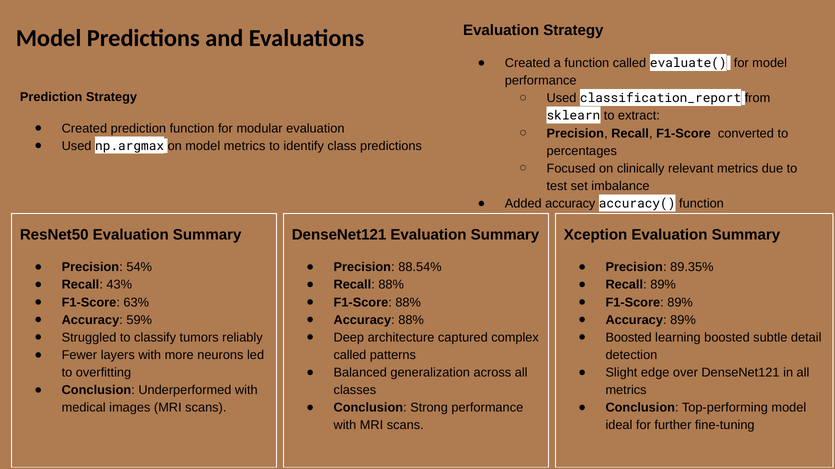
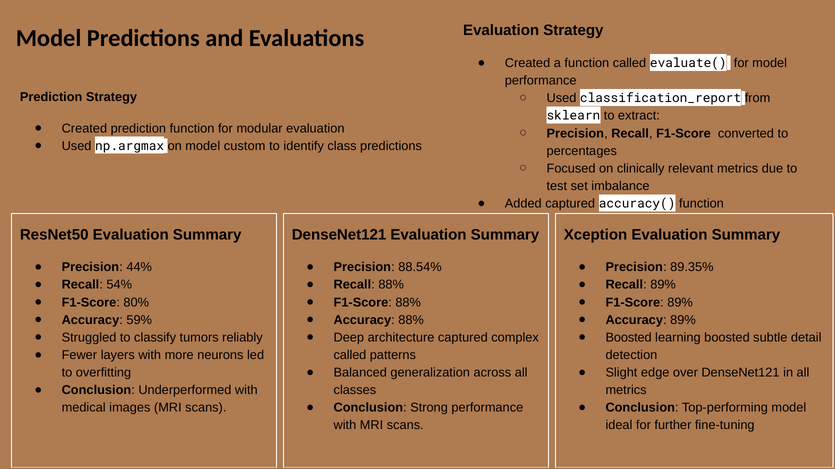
model metrics: metrics -> custom (245, 146)
Added accuracy: accuracy -> captured (570, 204)
54%: 54% -> 44% (139, 268)
43%: 43% -> 54% (119, 285)
63%: 63% -> 80% (136, 303)
